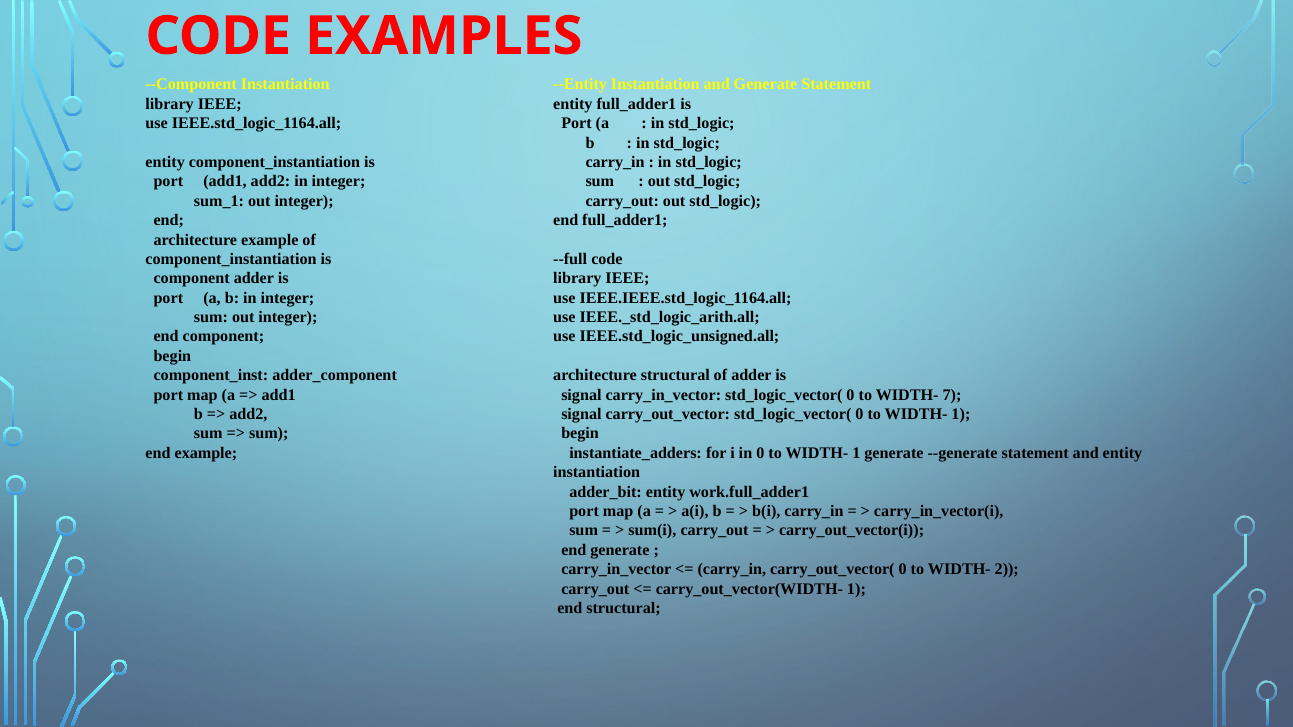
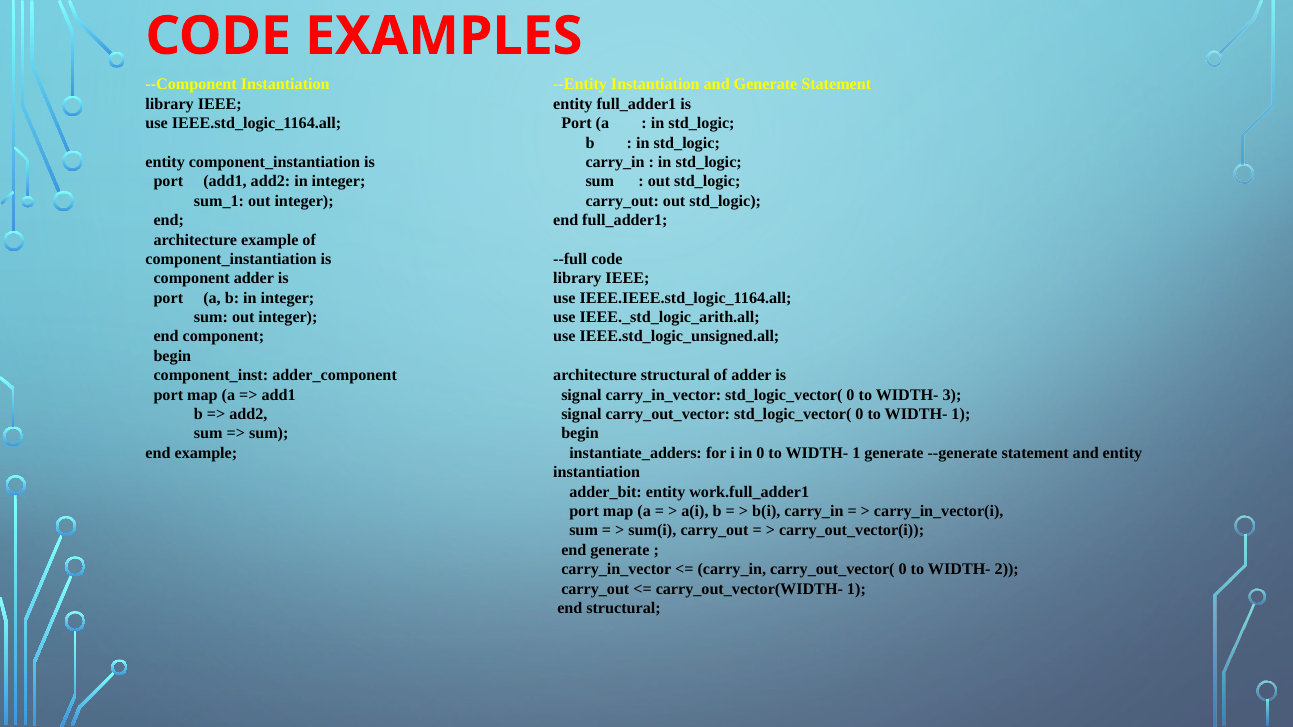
7: 7 -> 3 (952, 395)
